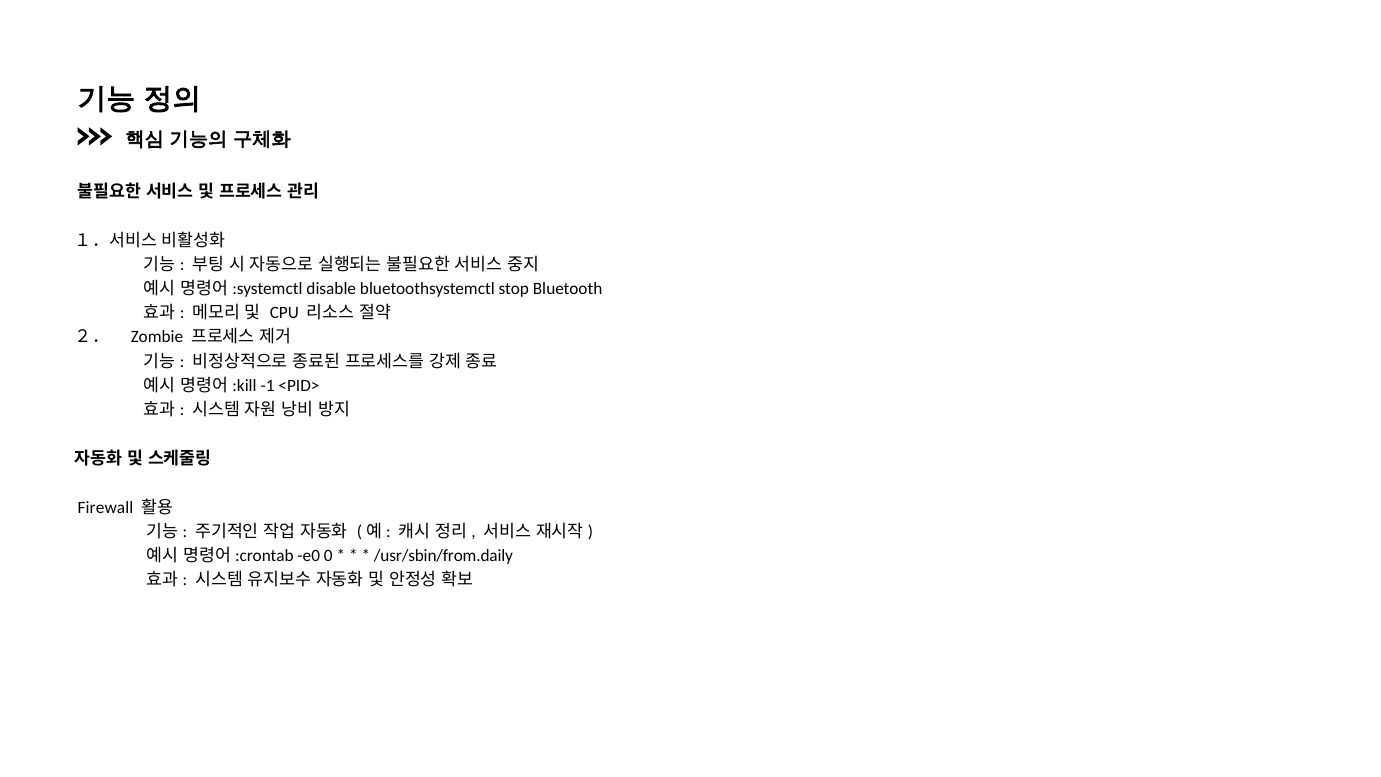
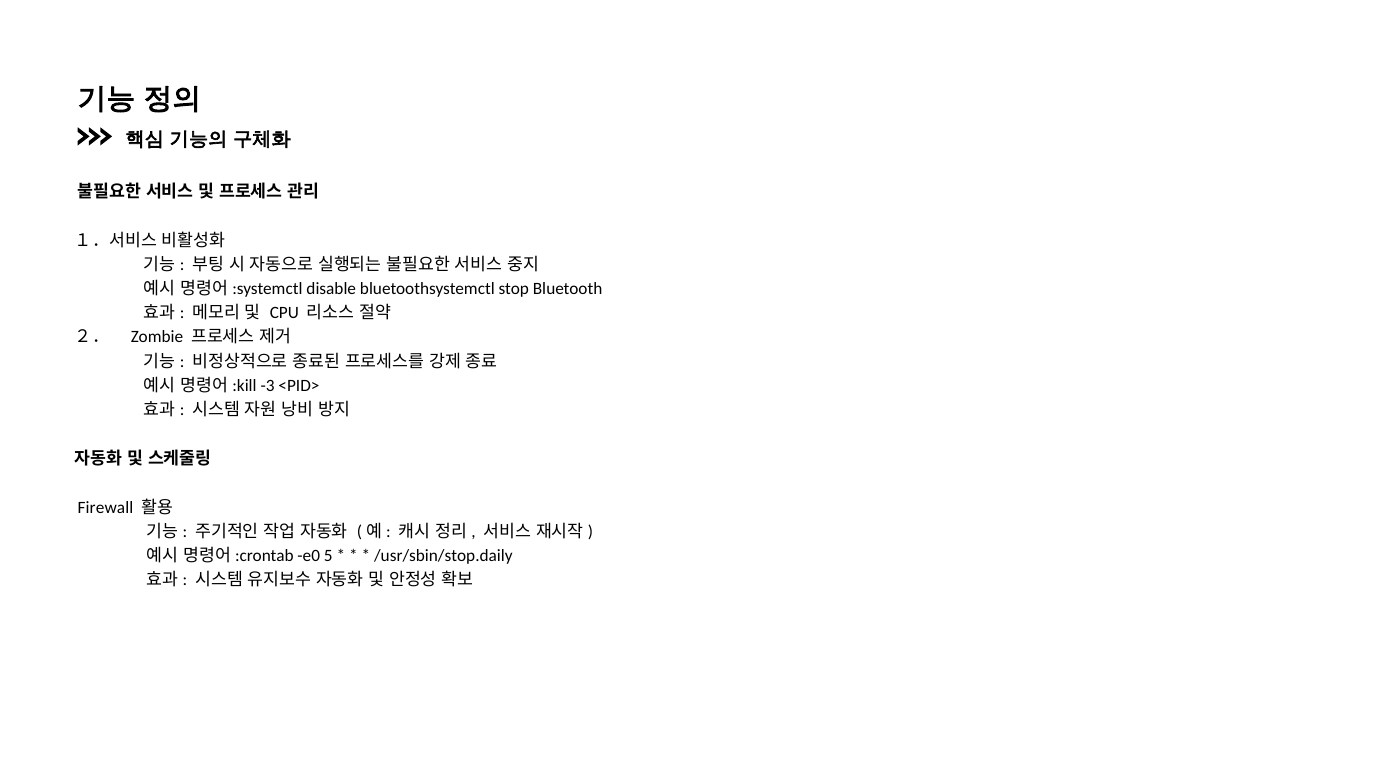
-1: -1 -> -3 (268, 385)
0: 0 -> 5 (328, 556)
/usr/sbin/from.daily: /usr/sbin/from.daily -> /usr/sbin/stop.daily (443, 556)
